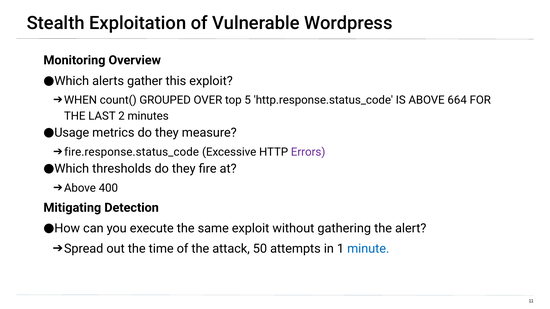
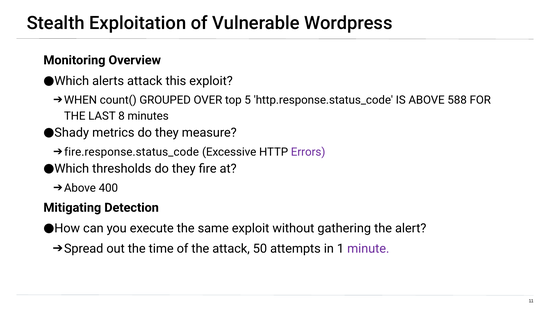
alerts gather: gather -> attack (145, 81)
664: 664 -> 588 (457, 100)
2: 2 -> 8 (121, 116)
Usage: Usage -> Shady (72, 133)
minute colour: blue -> purple (368, 249)
